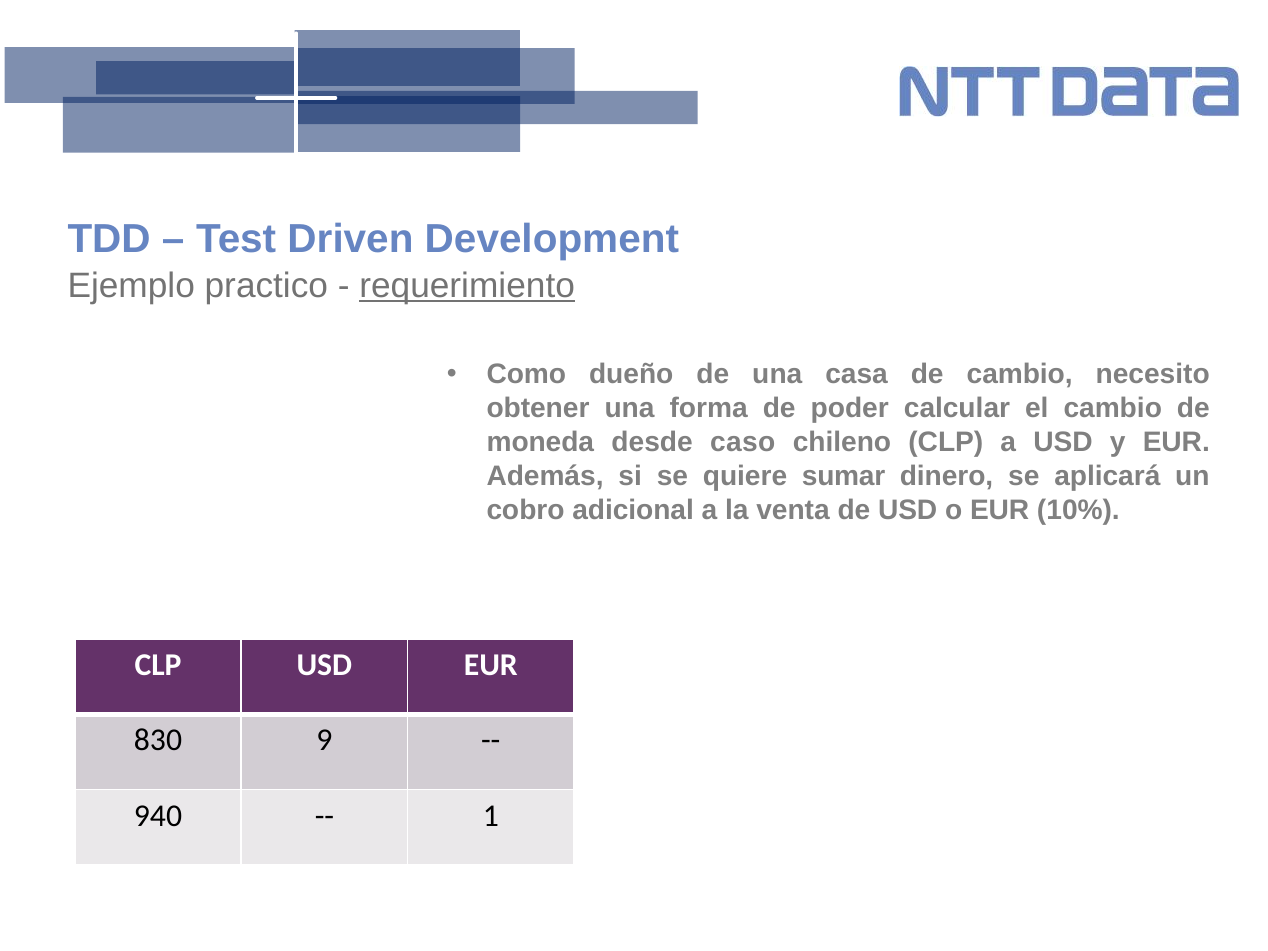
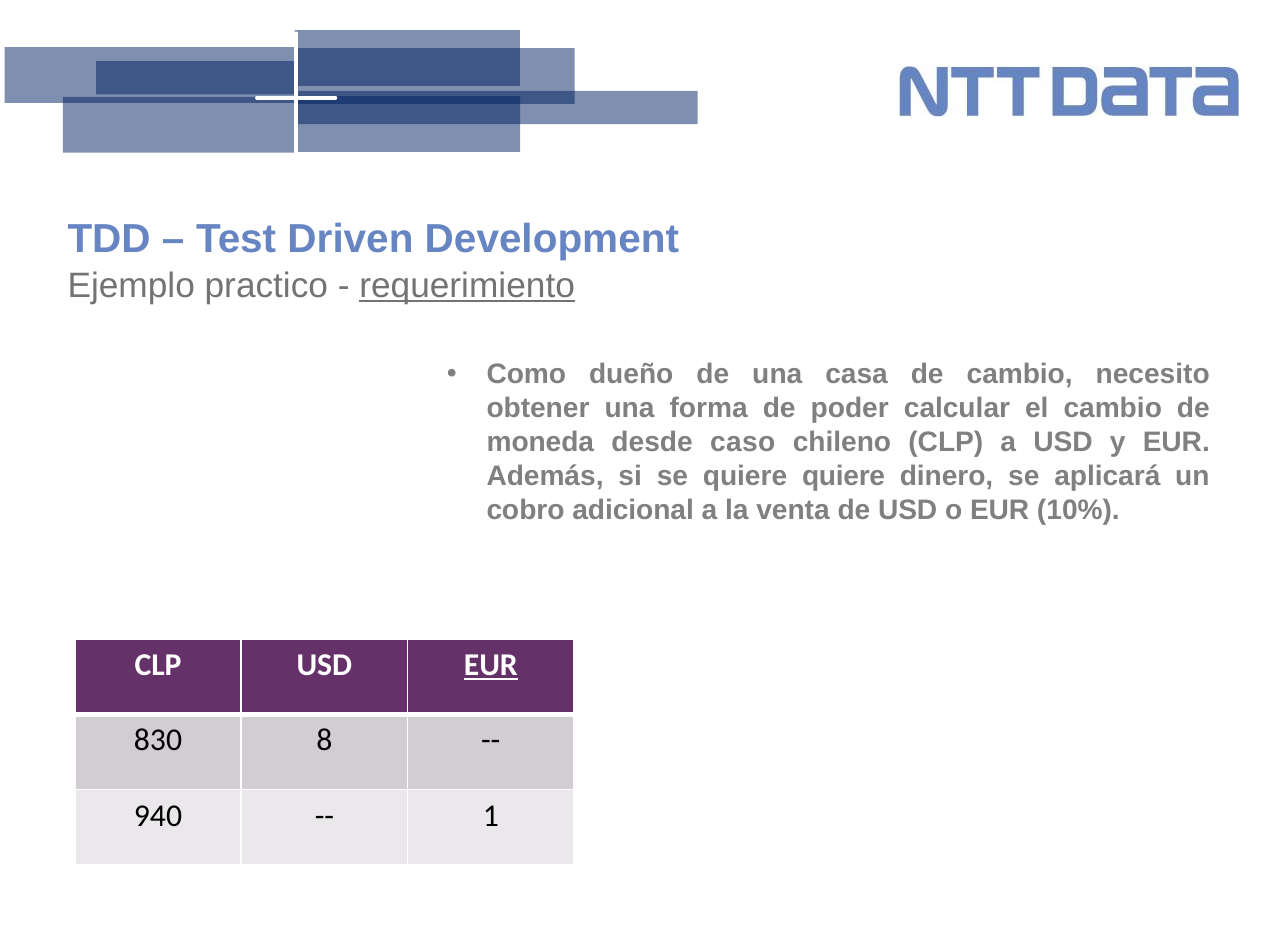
quiere sumar: sumar -> quiere (844, 476)
EUR underline: none -> present (491, 665)
9: 9 -> 8 (324, 741)
